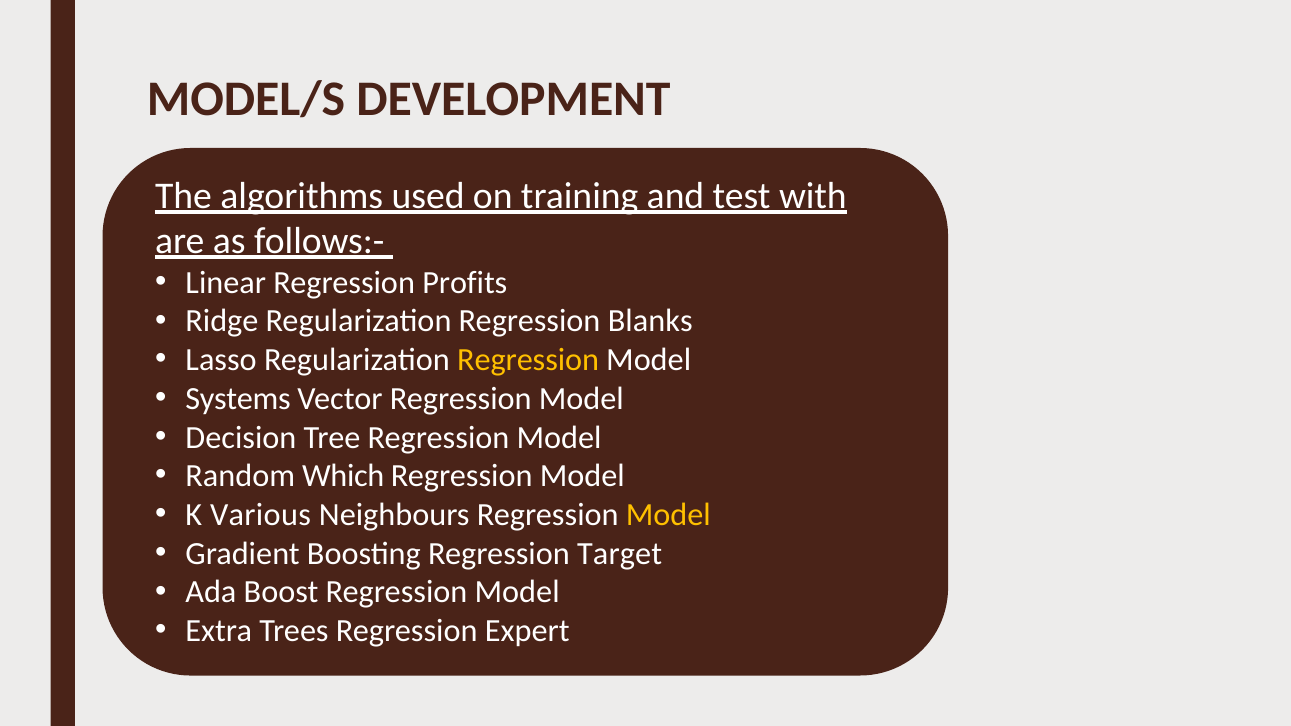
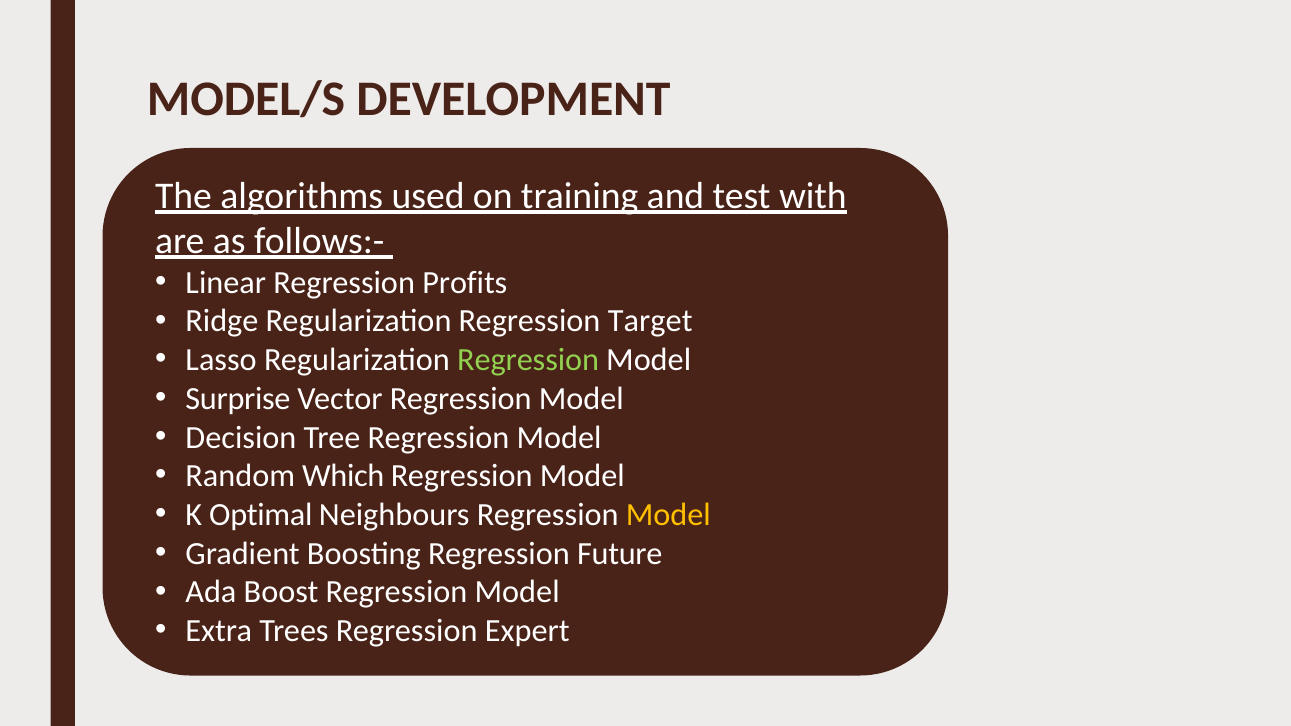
Blanks: Blanks -> Target (650, 321)
Regression colour: yellow -> light green (528, 360)
Systems: Systems -> Surprise (238, 399)
Various: Various -> Optimal (261, 515)
Target: Target -> Future (620, 554)
